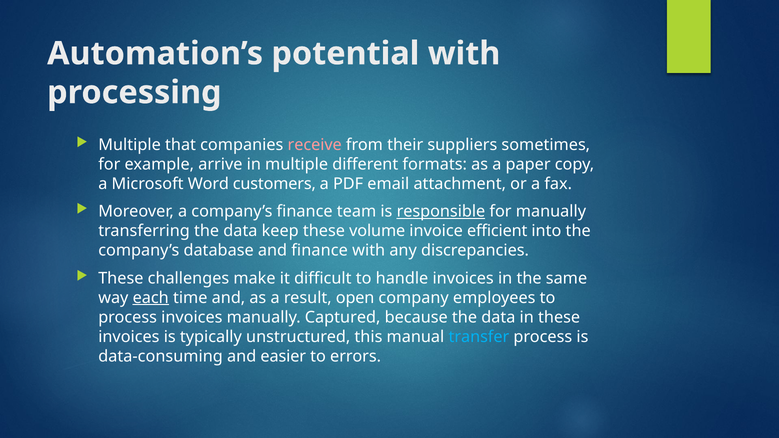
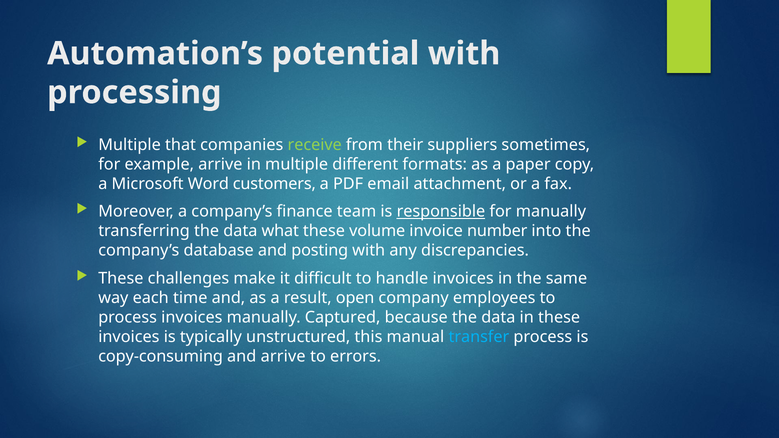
receive colour: pink -> light green (315, 145)
keep: keep -> what (280, 231)
efficient: efficient -> number (497, 231)
and finance: finance -> posting (320, 251)
each underline: present -> none (151, 298)
data-consuming: data-consuming -> copy-consuming (161, 356)
and easier: easier -> arrive (283, 356)
